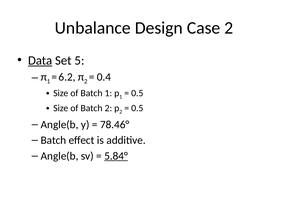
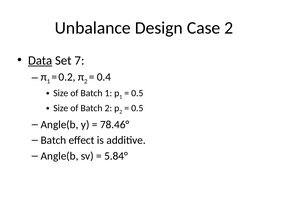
5: 5 -> 7 (79, 60)
6.2: 6.2 -> 0.2 (67, 77)
5.84° underline: present -> none (116, 156)
